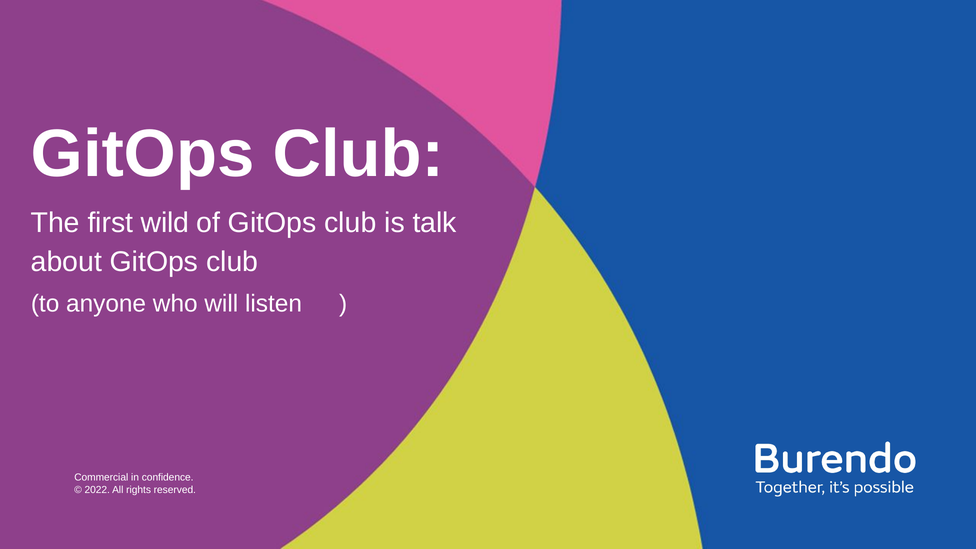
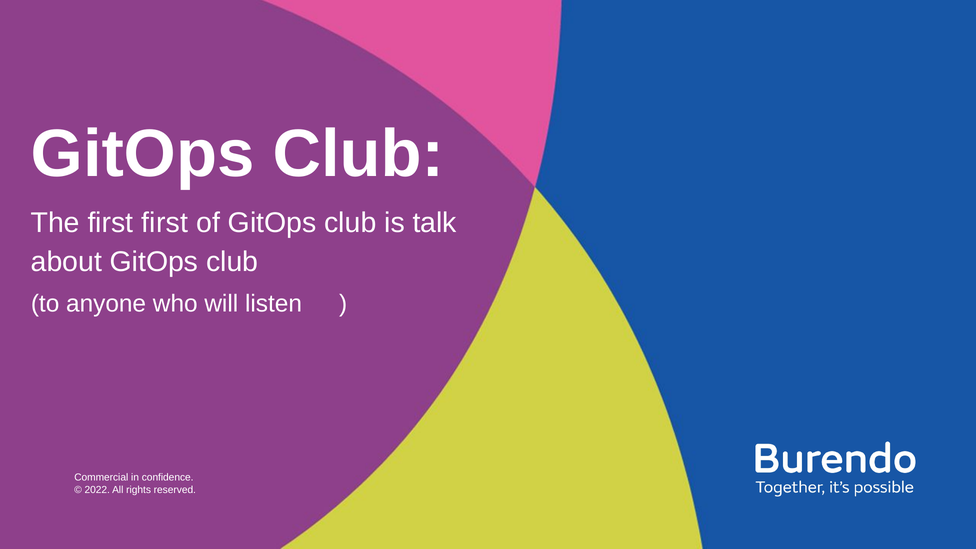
first wild: wild -> first (165, 223)
